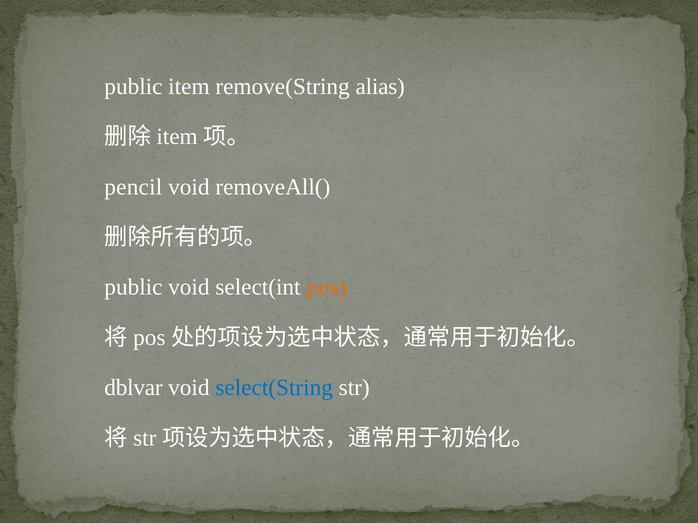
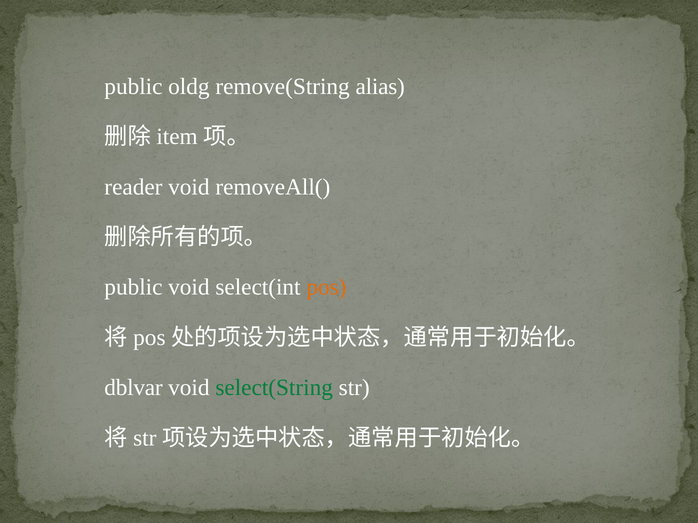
item: item -> oldg (189, 87)
pencil: pencil -> reader (133, 187)
select(String colour: blue -> green (274, 388)
